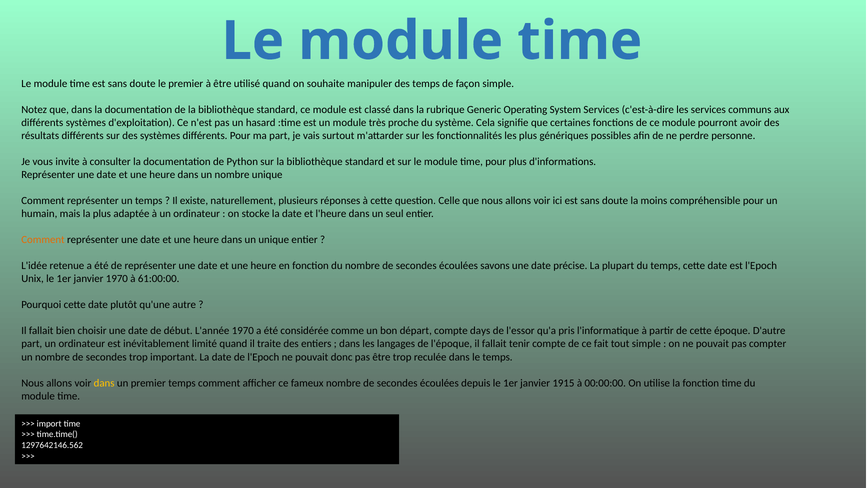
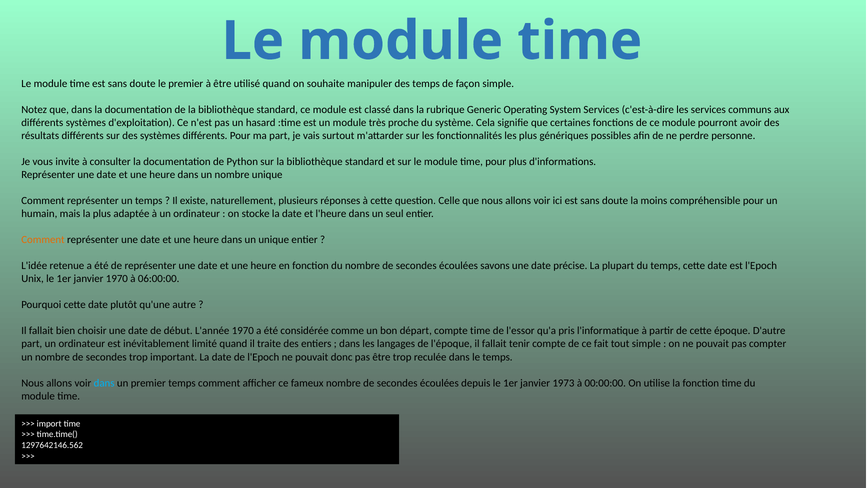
61:00:00: 61:00:00 -> 06:00:00 (159, 279)
compte days: days -> time (480, 331)
dans colour: yellow -> light blue (104, 383)
1915: 1915 -> 1973 (563, 383)
